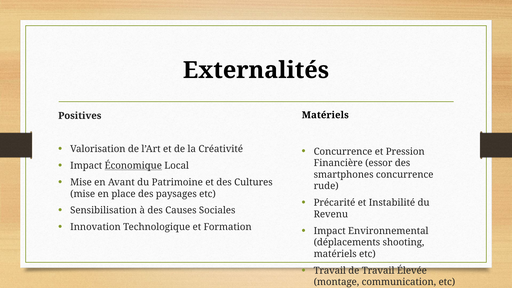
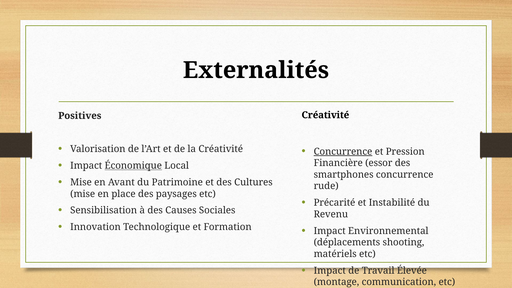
Matériels: Matériels -> Créativité (325, 115)
Concurrence underline: none -> present (343, 152)
Travail: Travail -> Impact (330, 271)
